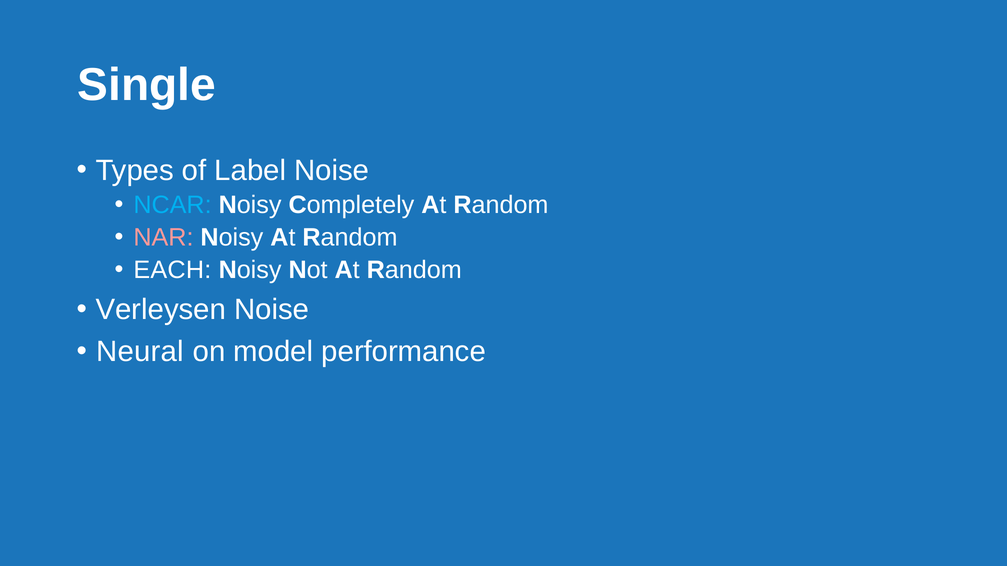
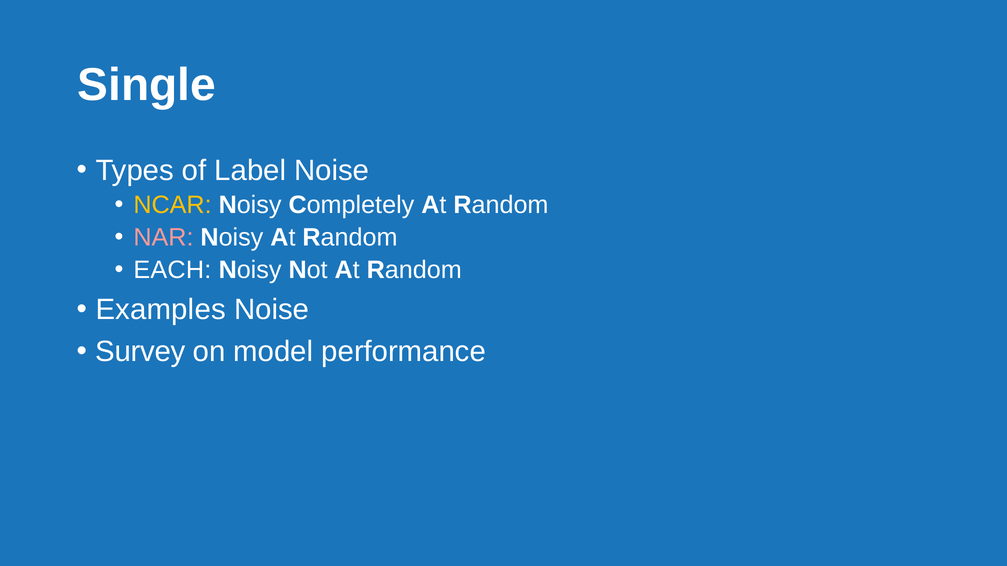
NCAR colour: light blue -> yellow (173, 205)
Verleysen: Verleysen -> Examples (161, 310)
Neural: Neural -> Survey (140, 352)
